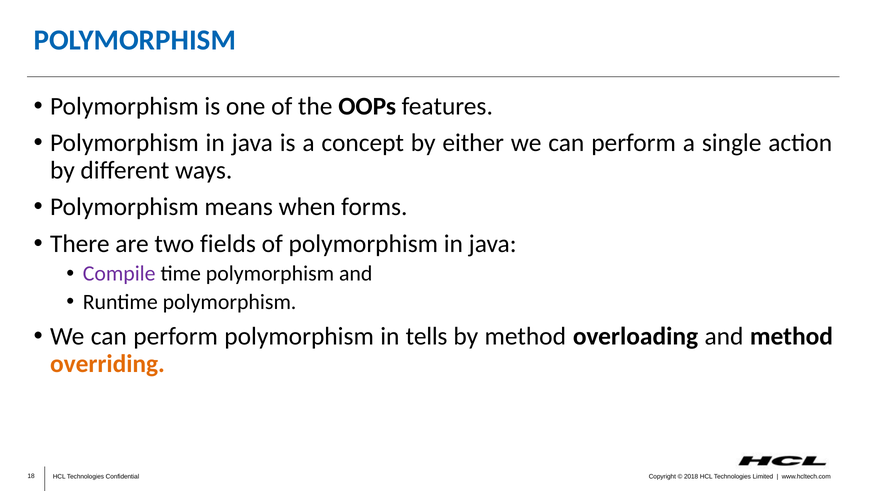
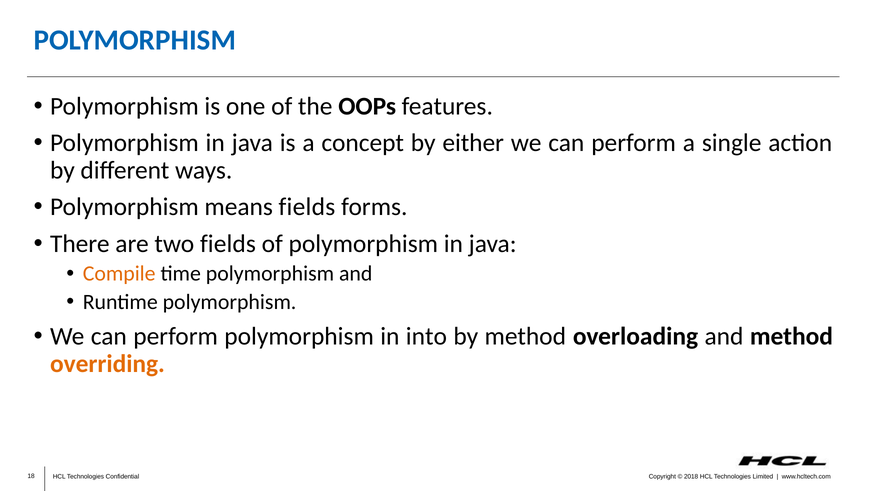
means when: when -> fields (307, 207)
Compile colour: purple -> orange (119, 274)
tells: tells -> into (426, 336)
